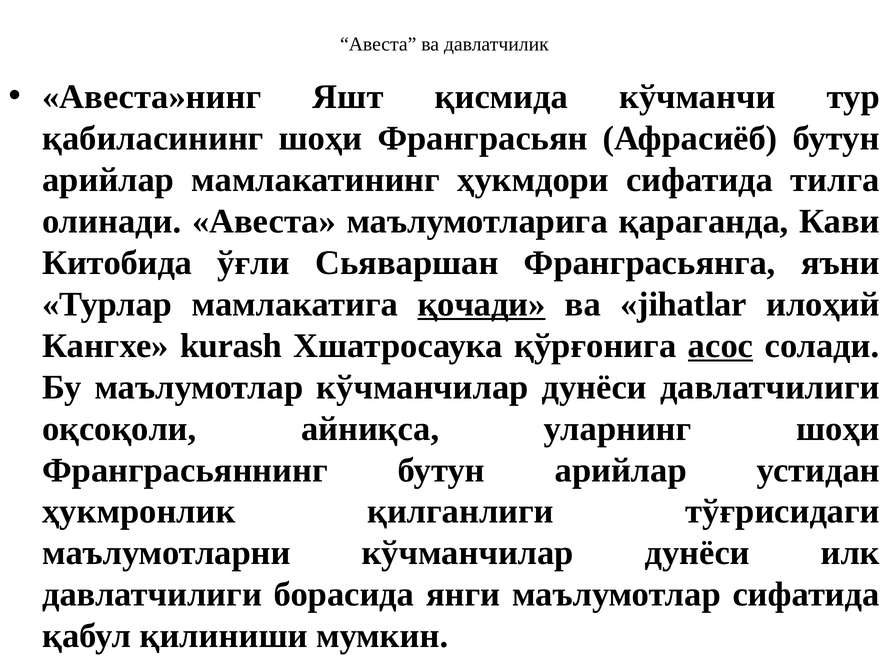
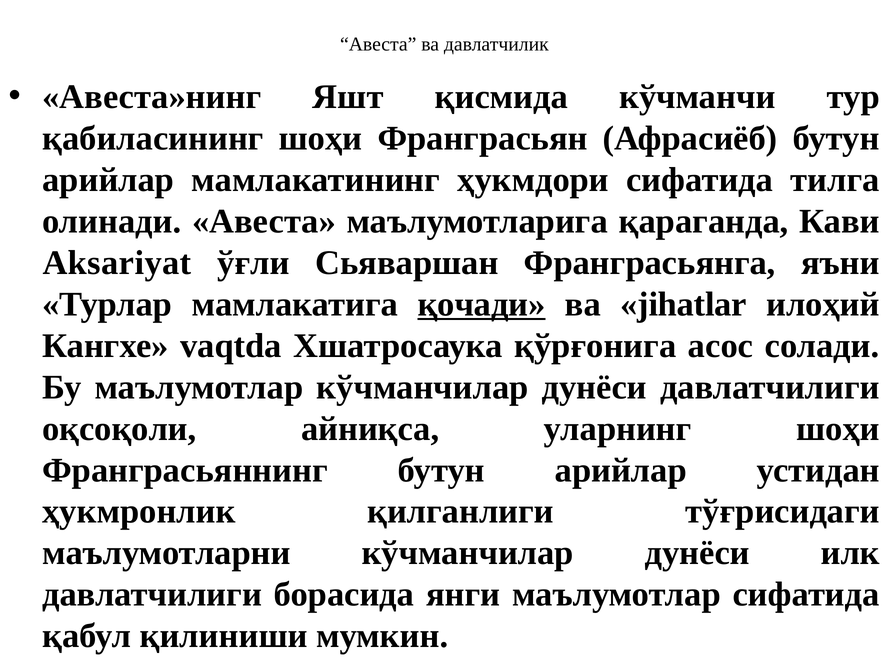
Китобида: Китобида -> Aksariyat (117, 263)
kurash: kurash -> vaqtda (231, 346)
асос underline: present -> none (721, 346)
